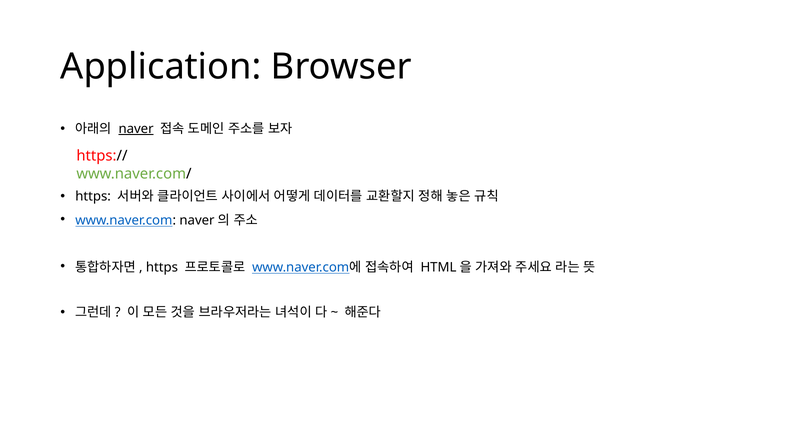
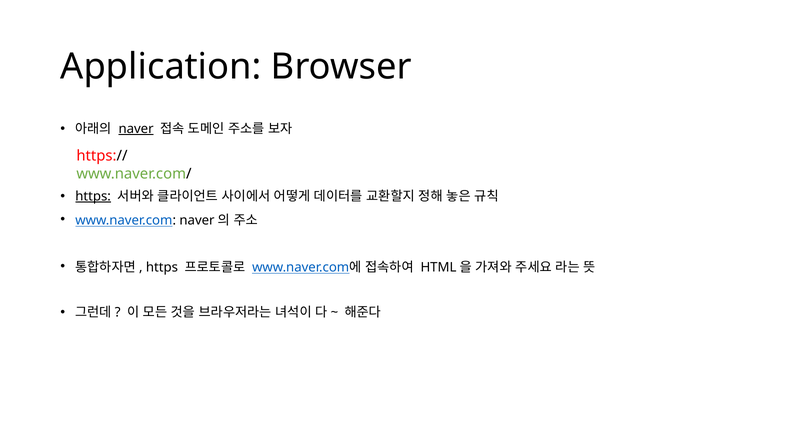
https underline: none -> present (93, 196)
